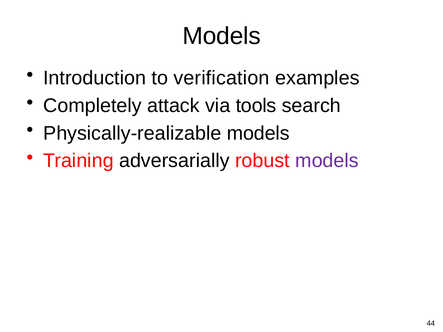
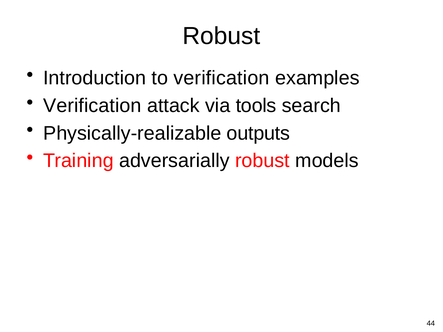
Models: Models -> Robust (221, 36)
Completely: Completely -> Verification (92, 106)
Physically-realizable models: models -> outputs (258, 133)
models colour: purple -> black (327, 161)
